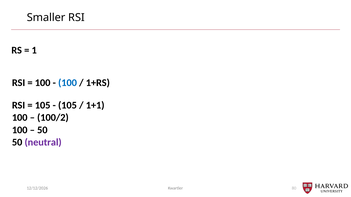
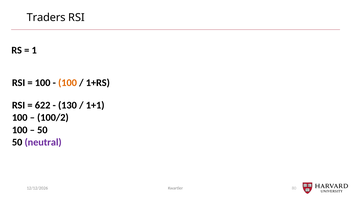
Smaller: Smaller -> Traders (46, 18)
100 colour: blue -> orange (68, 83)
105: 105 -> 622 (43, 106)
105: 105 -> 130 (67, 106)
